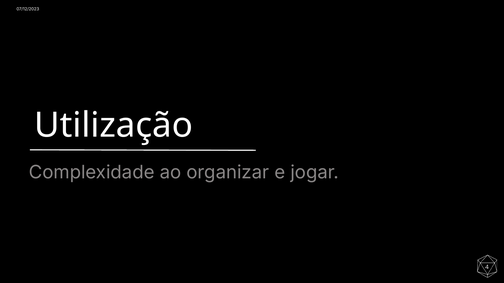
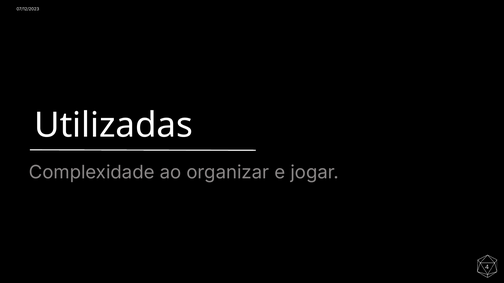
Utilização: Utilização -> Utilizadas (114, 126)
